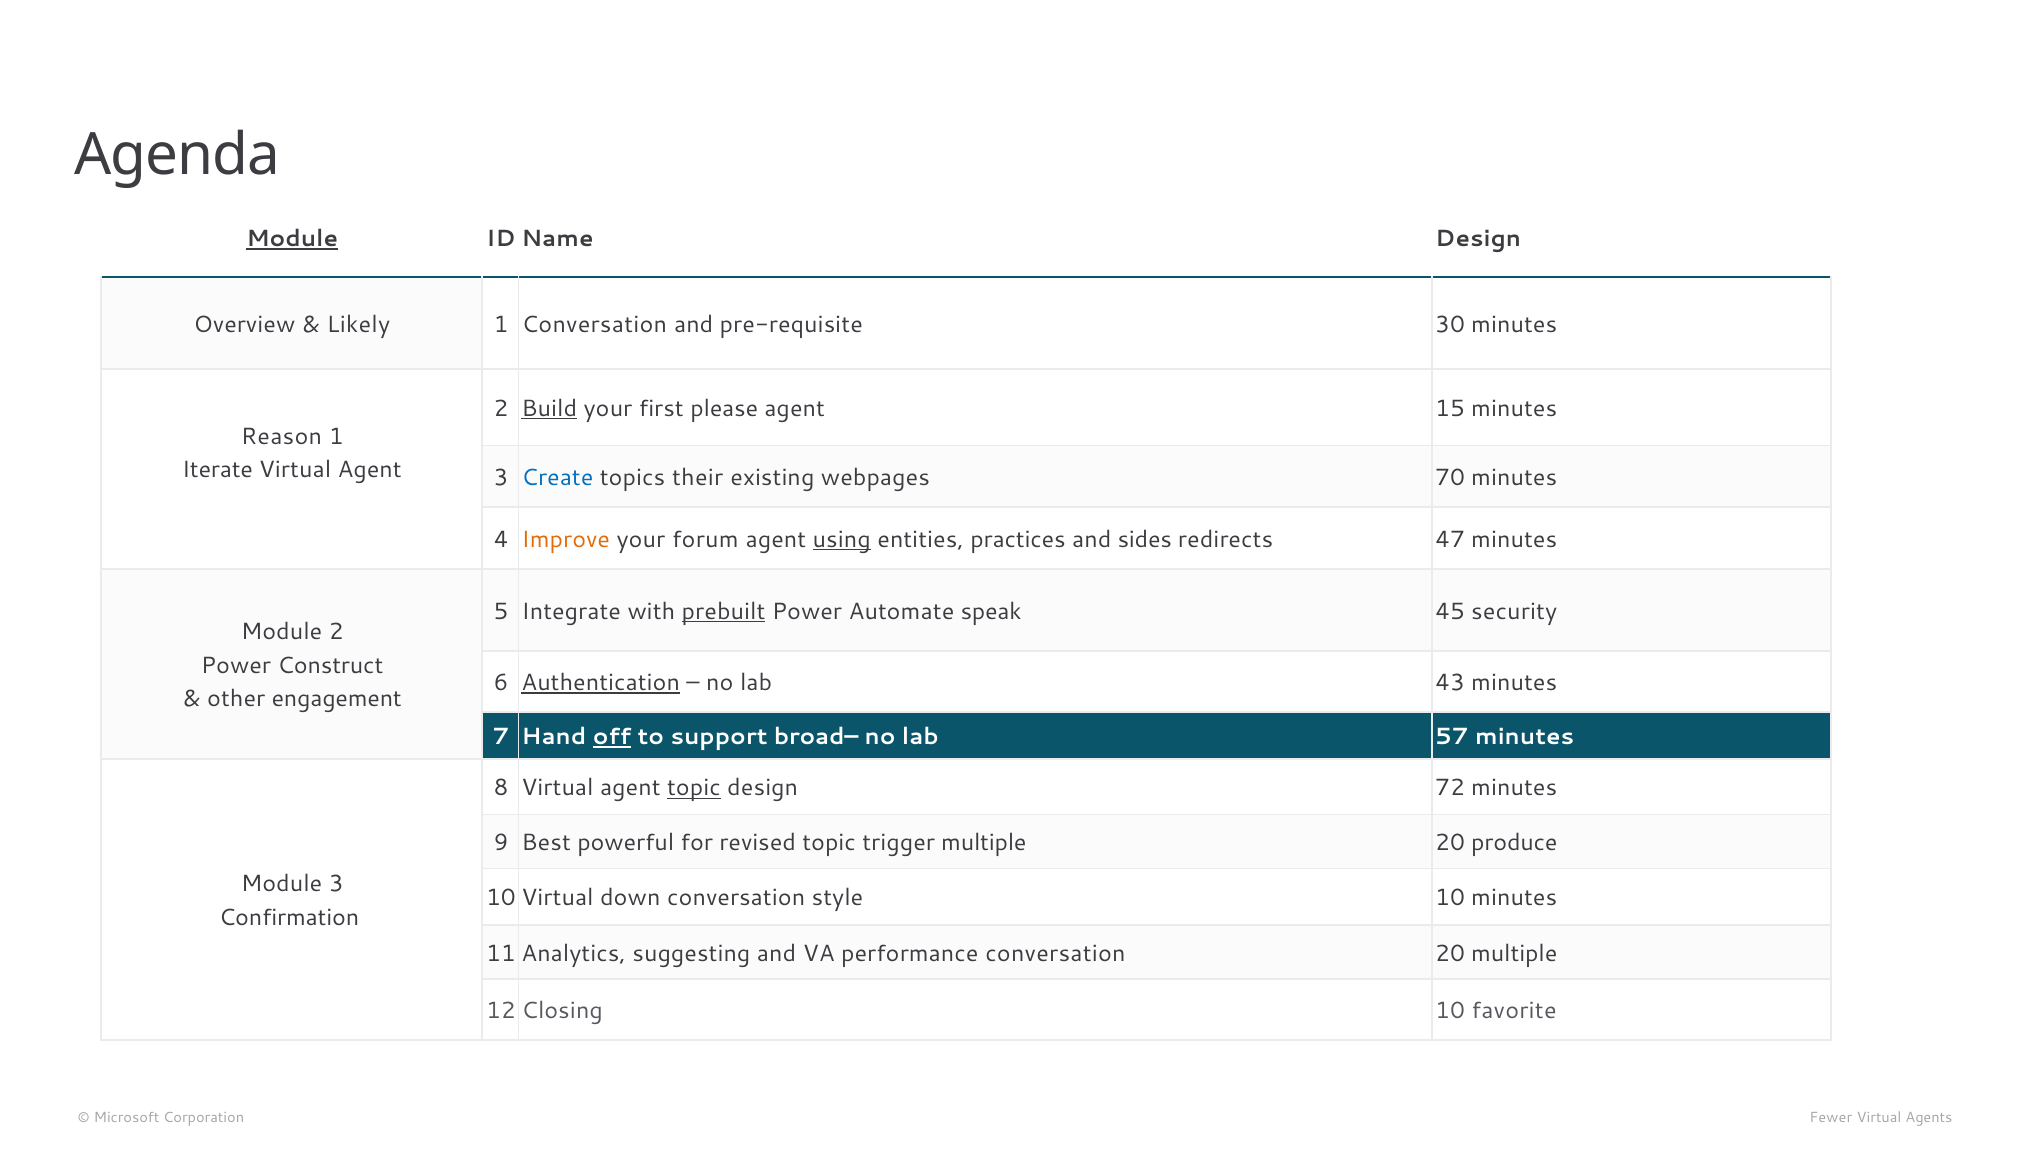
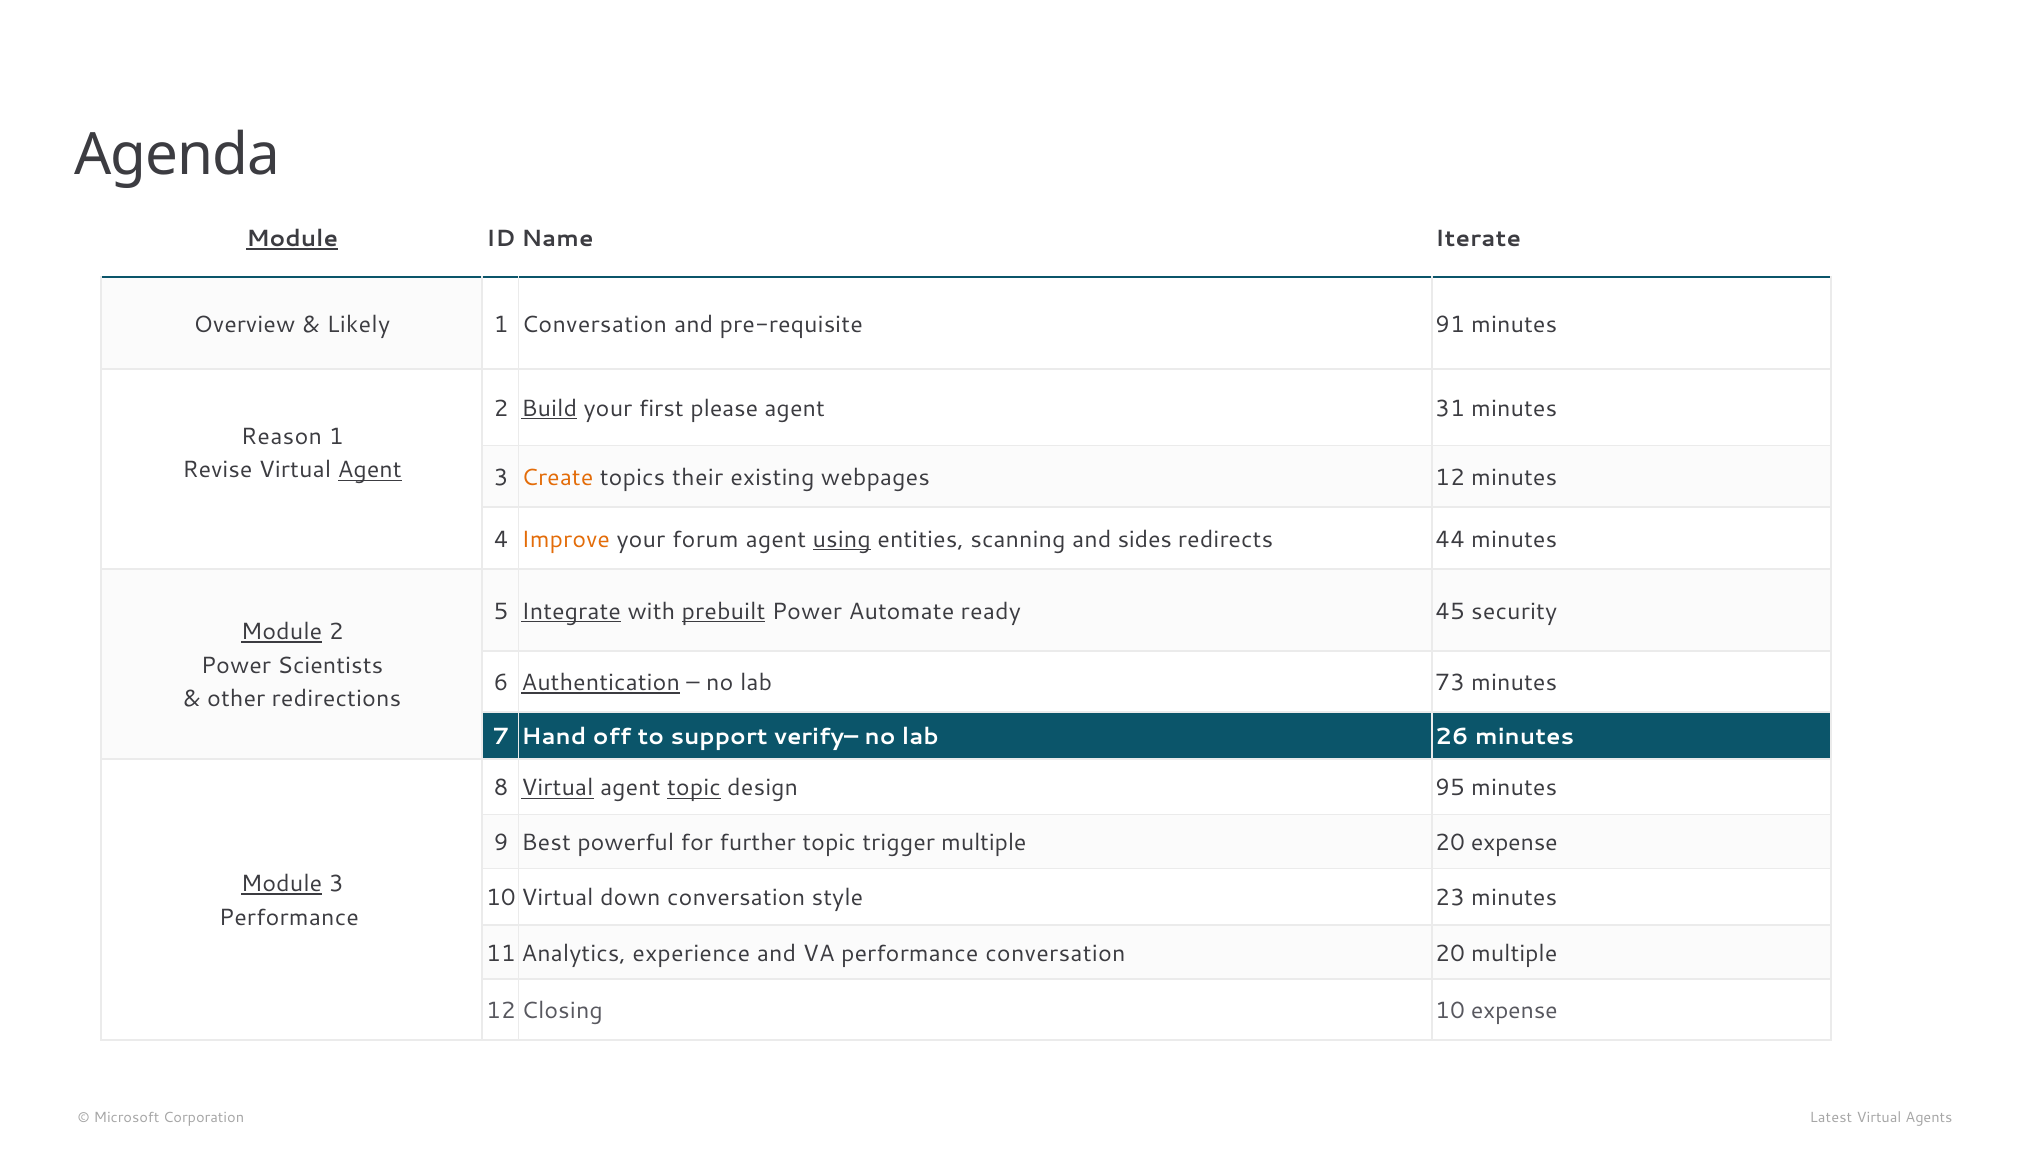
Design: Design -> Iterate (1478, 239)
30: 30 -> 91 (1450, 324)
15: 15 -> 31 (1450, 408)
Iterate: Iterate -> Revise (217, 470)
Agent underline: none -> present (370, 470)
Create colour: blue -> orange (557, 478)
70: 70 -> 12 (1450, 478)
practices: practices -> scanning (1018, 539)
47: 47 -> 44 (1450, 539)
Integrate underline: none -> present (571, 611)
speak: speak -> ready (991, 611)
Module underline: none -> present (282, 632)
Construct: Construct -> Scientists (330, 665)
43: 43 -> 73 (1450, 683)
engagement: engagement -> redirections (336, 699)
off underline: present -> none (612, 737)
broad–: broad– -> verify– (816, 737)
57: 57 -> 26 (1452, 737)
Virtual underline: none -> present (558, 788)
72: 72 -> 95 (1450, 788)
revised: revised -> further (758, 843)
20 produce: produce -> expense (1514, 843)
Module underline: none -> present (282, 884)
style 10: 10 -> 23 (1450, 898)
Confirmation: Confirmation -> Performance (289, 917)
suggesting: suggesting -> experience (691, 953)
10 favorite: favorite -> expense (1514, 1011)
Fewer: Fewer -> Latest (1831, 1118)
